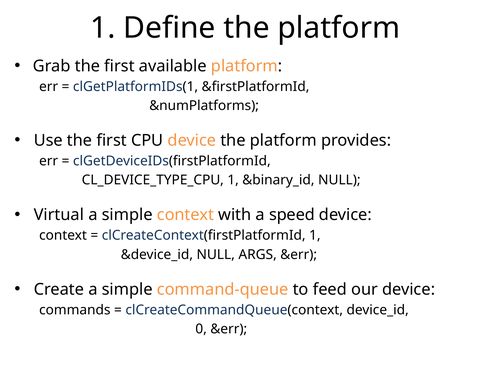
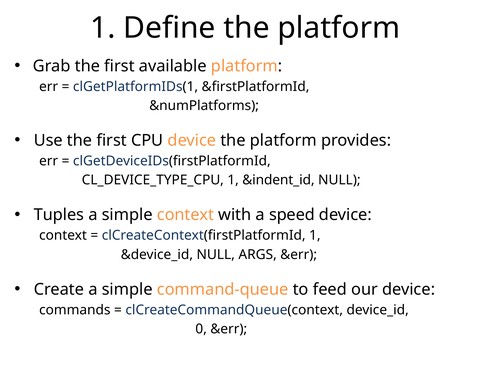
&binary_id: &binary_id -> &indent_id (278, 180)
Virtual: Virtual -> Tuples (59, 215)
